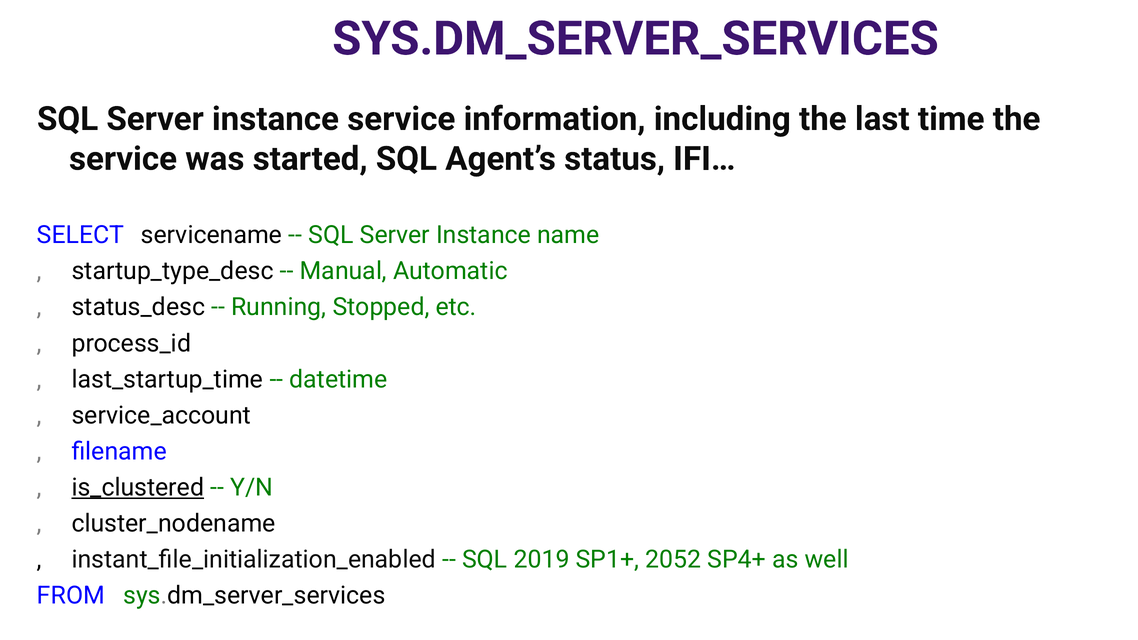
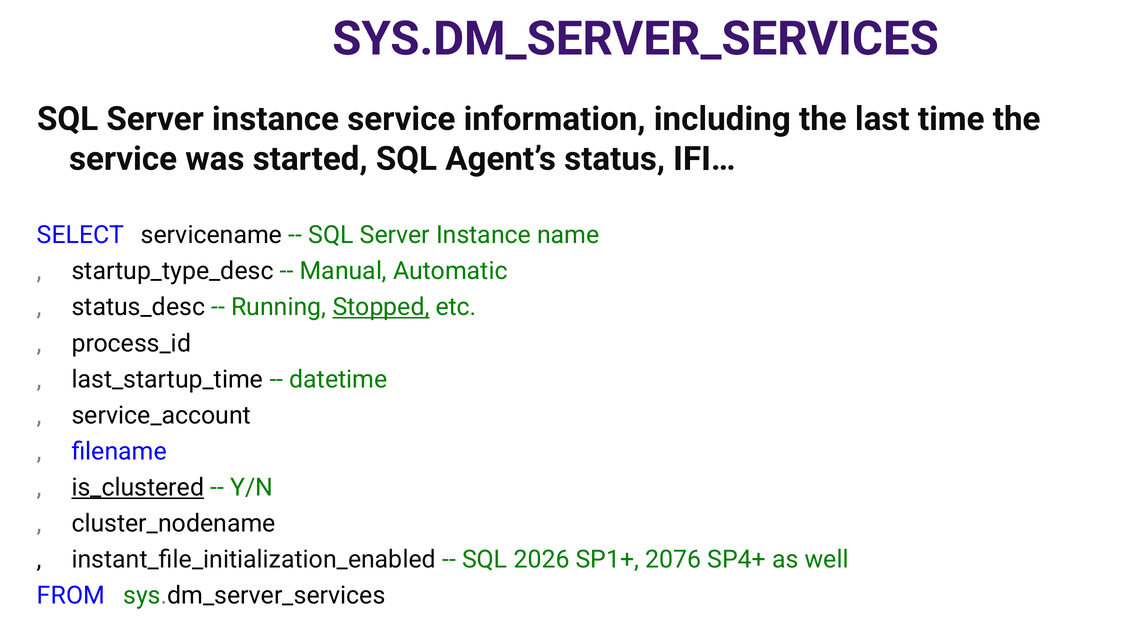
Stopped underline: none -> present (381, 307)
2019: 2019 -> 2026 (542, 559)
2052: 2052 -> 2076 (673, 559)
